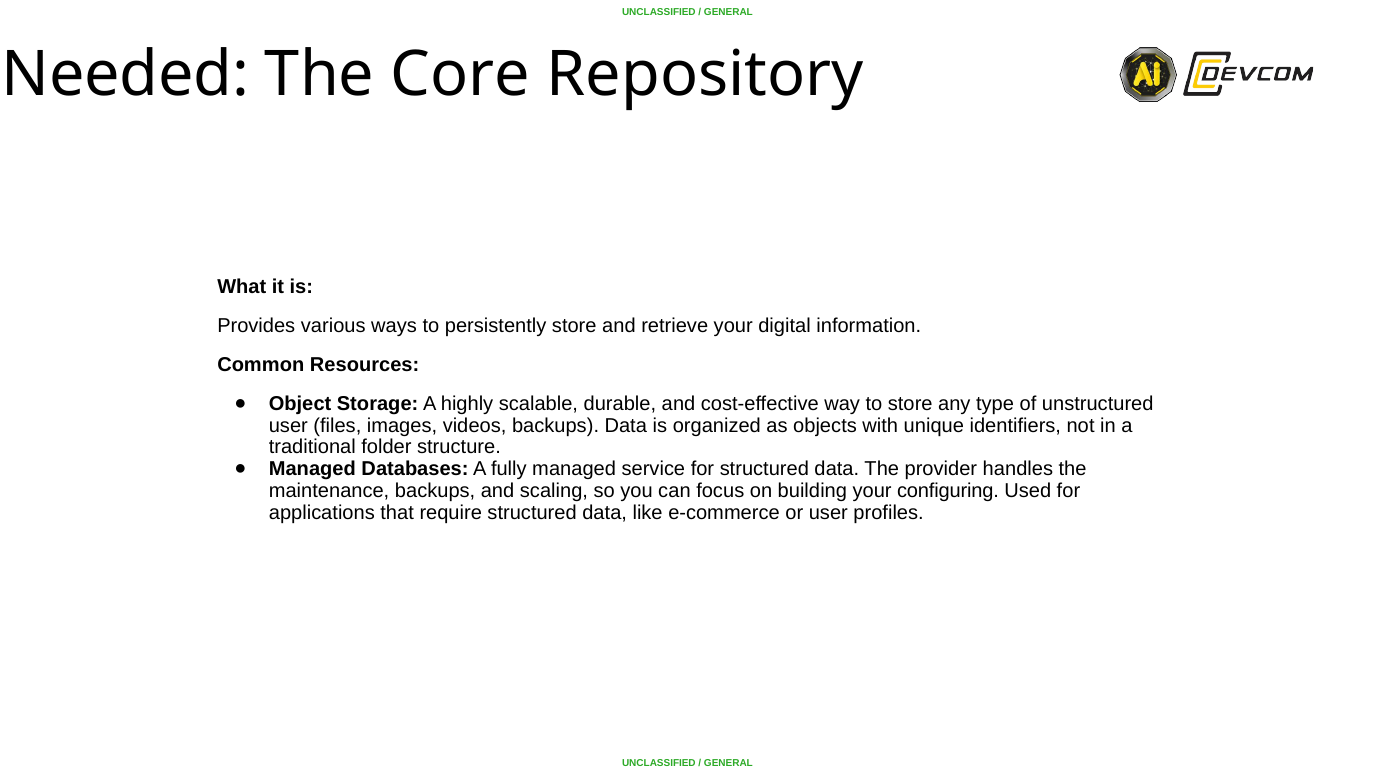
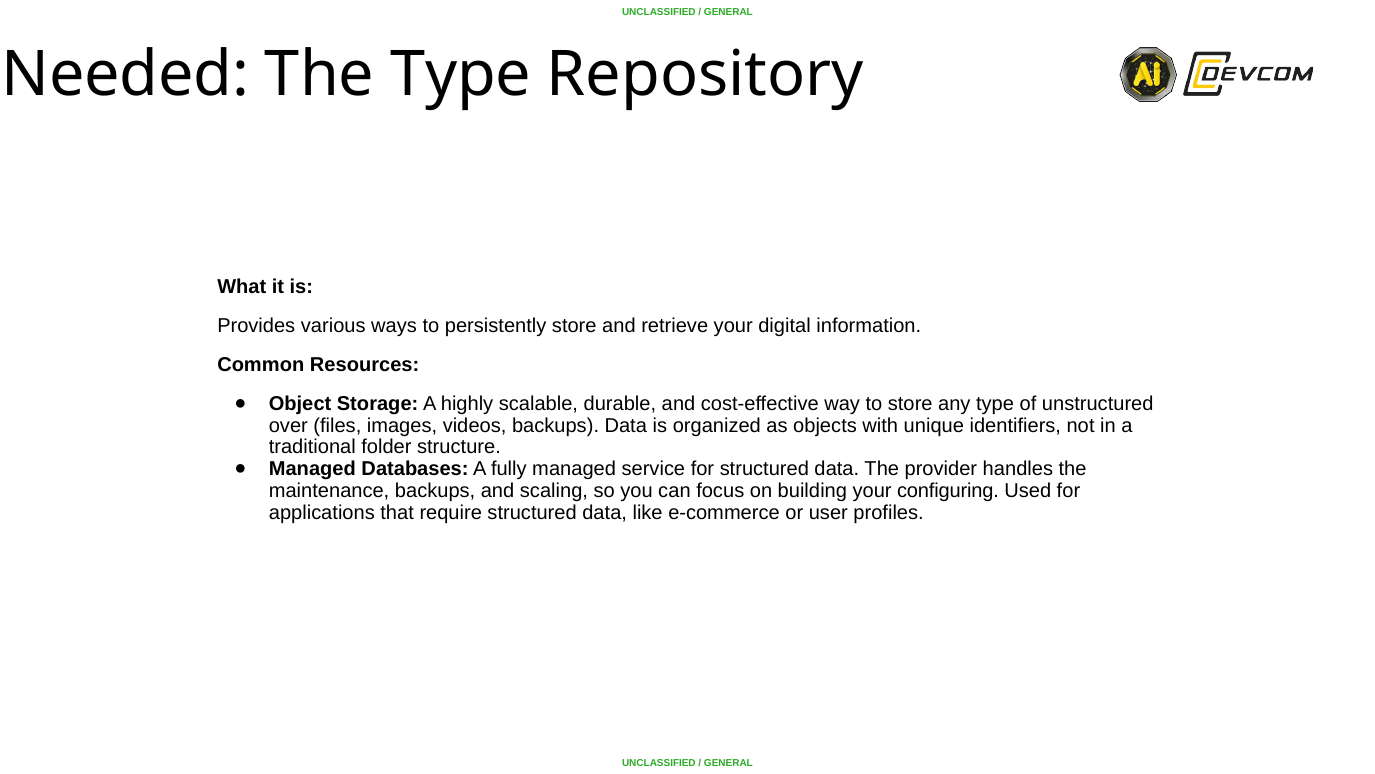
The Core: Core -> Type (461, 74)
user: user -> over (288, 425)
